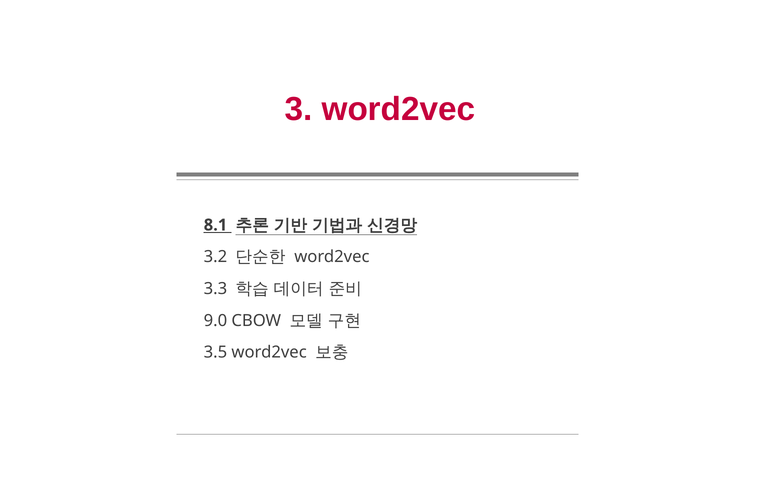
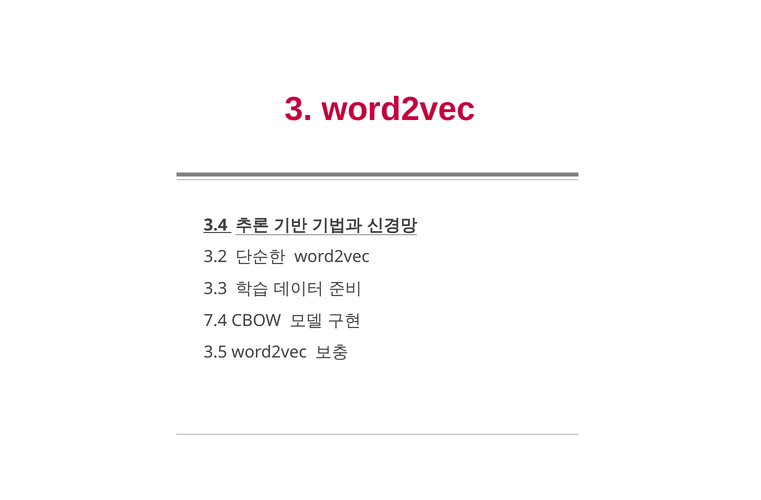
8.1: 8.1 -> 3.4 (216, 225)
9.0: 9.0 -> 7.4 (215, 321)
